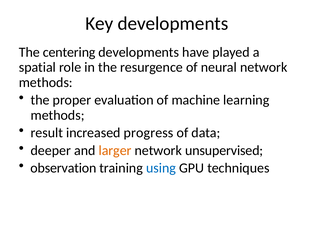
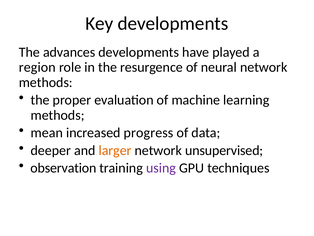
centering: centering -> advances (69, 52)
spatial: spatial -> region (37, 67)
result: result -> mean (47, 133)
using colour: blue -> purple (161, 168)
